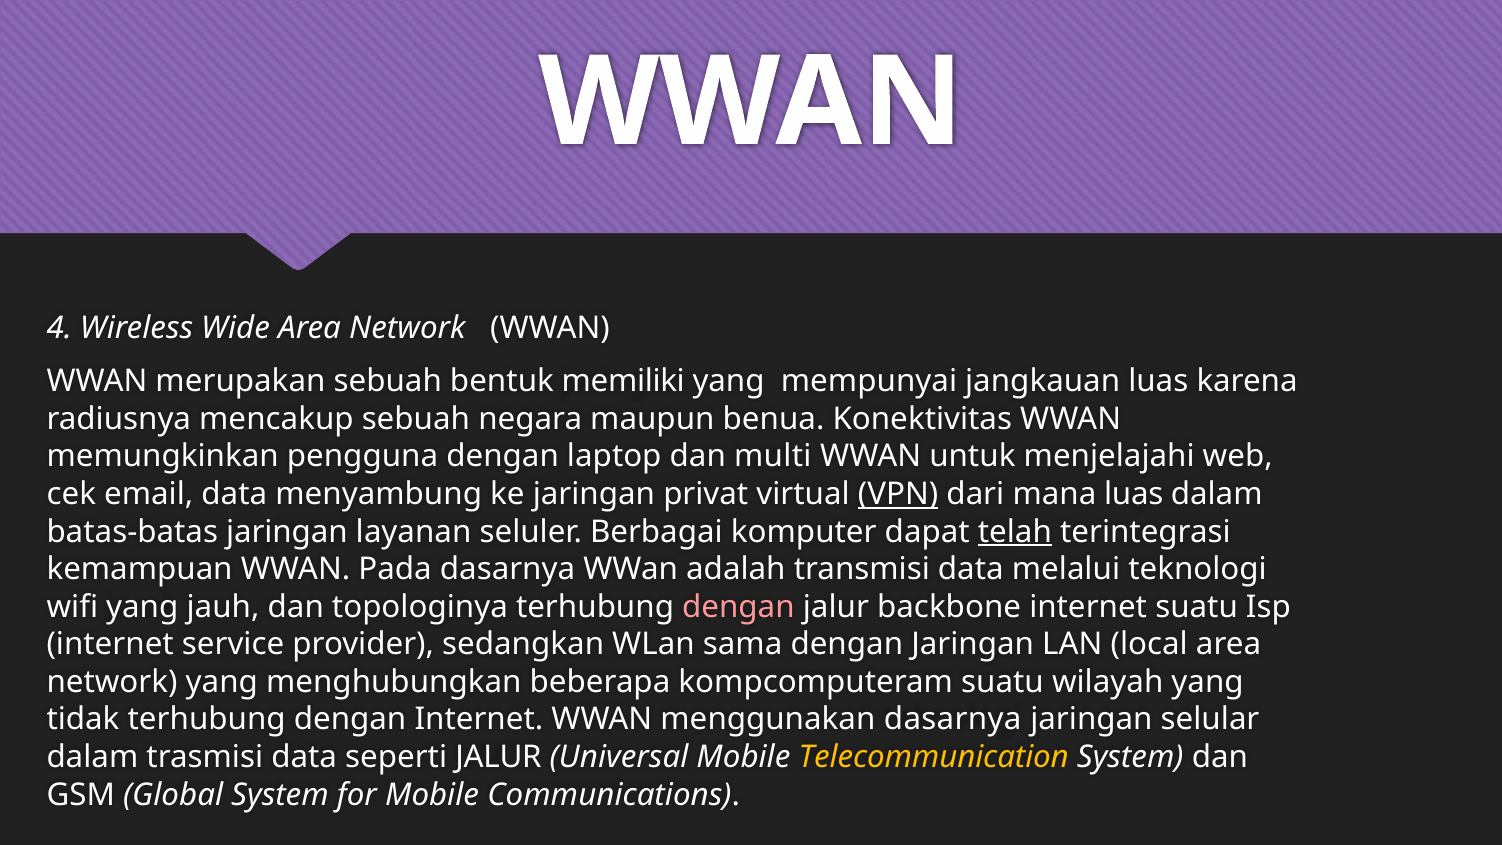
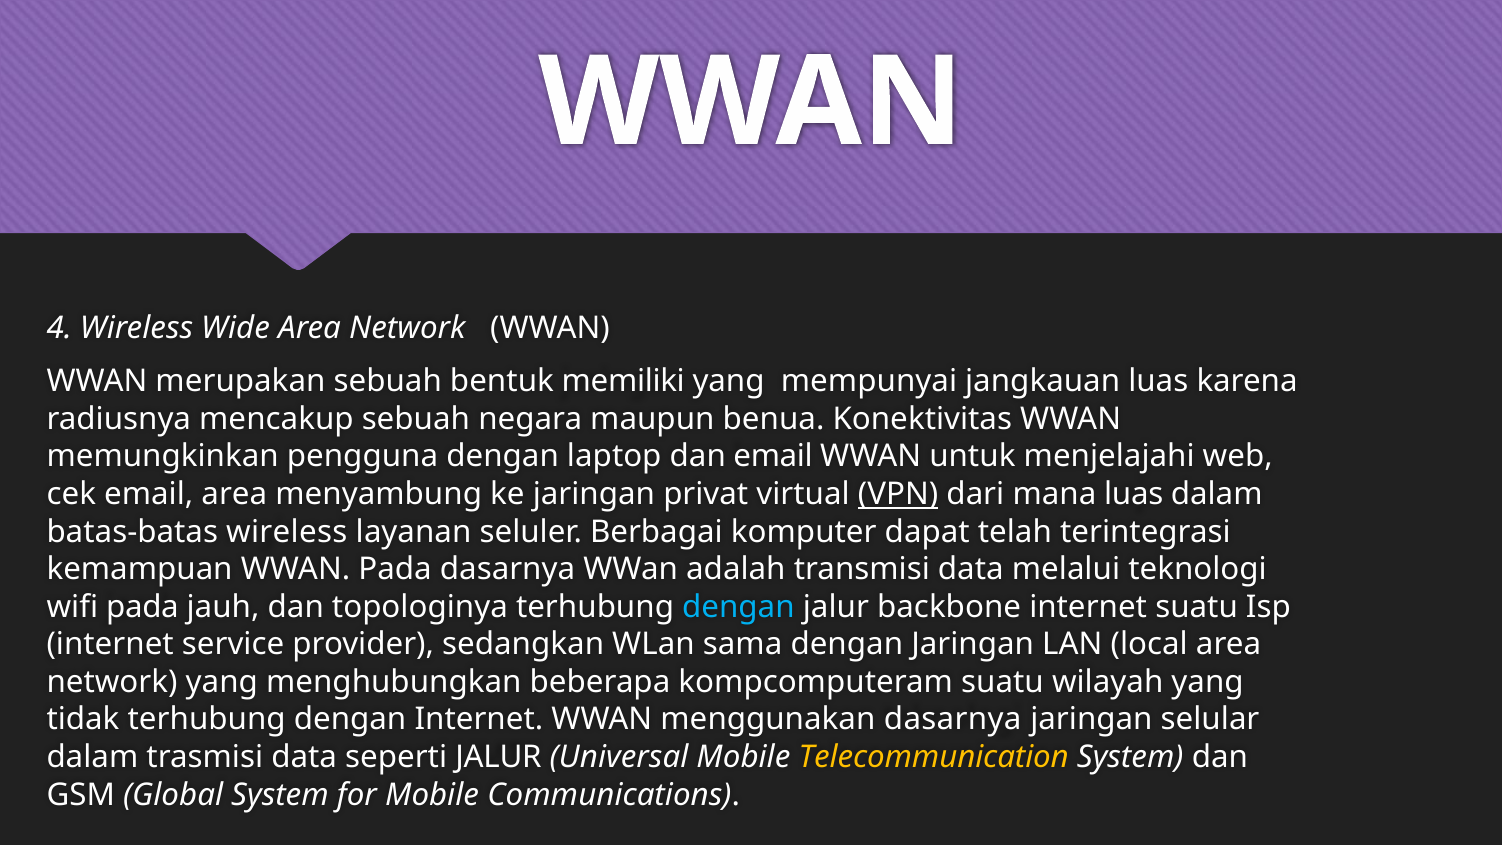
dan multi: multi -> email (773, 457)
email data: data -> area (234, 494)
batas-batas jaringan: jaringan -> wireless (287, 532)
telah underline: present -> none (1015, 532)
wifi yang: yang -> pada (142, 607)
dengan colour: pink -> light blue (738, 607)
